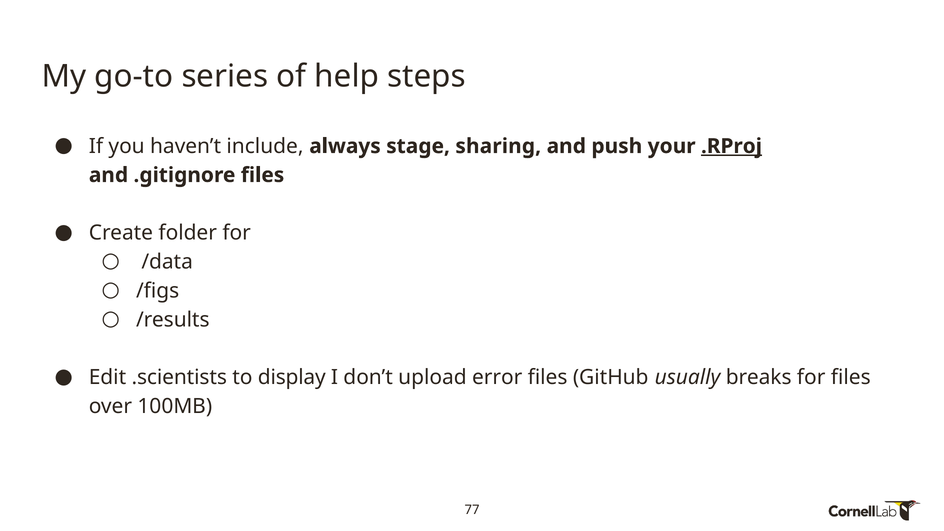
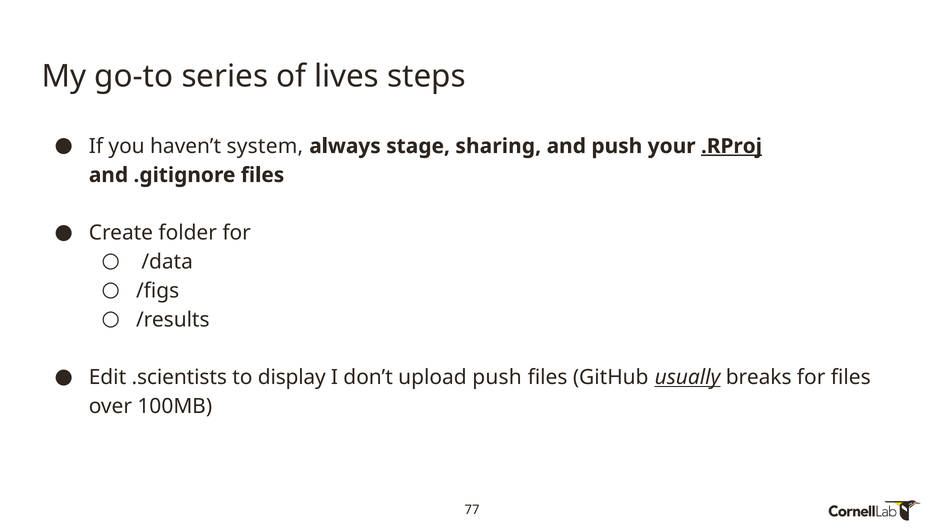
help: help -> lives (347, 76)
include: include -> system (265, 146)
upload error: error -> push (497, 378)
usually underline: none -> present (688, 378)
